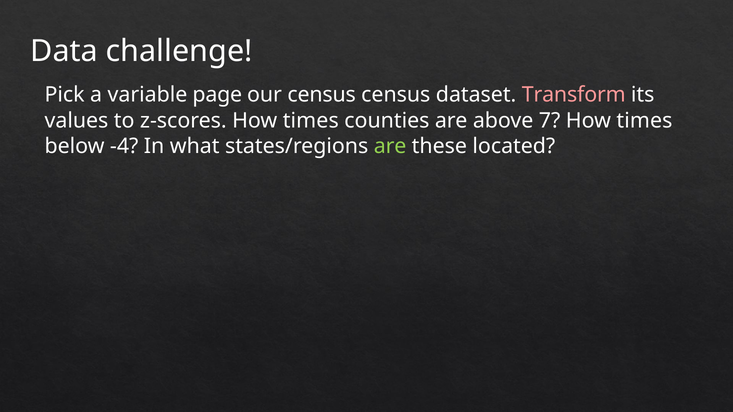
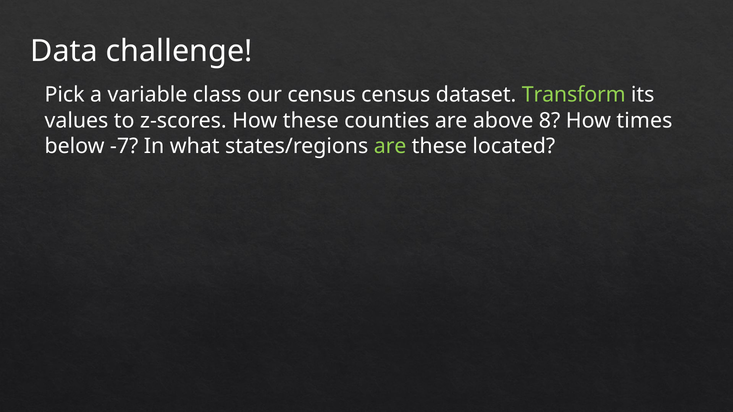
page: page -> class (217, 95)
Transform colour: pink -> light green (574, 95)
z-scores How times: times -> these (311, 121)
7: 7 -> 8 (550, 121)
-4: -4 -> -7 (124, 146)
